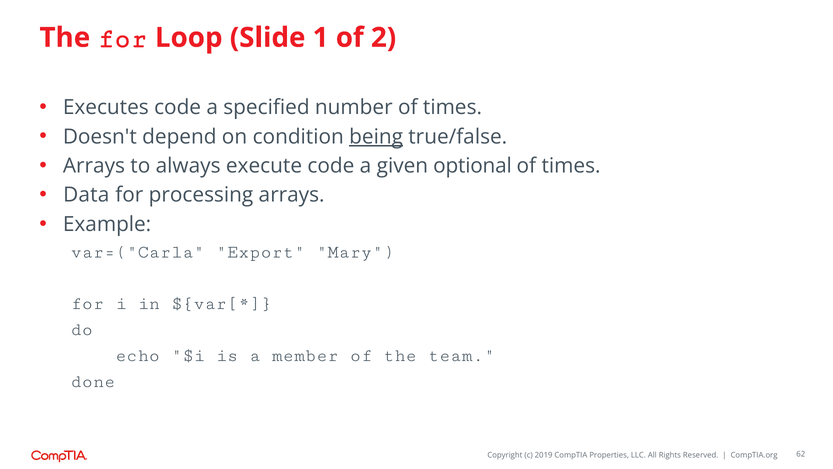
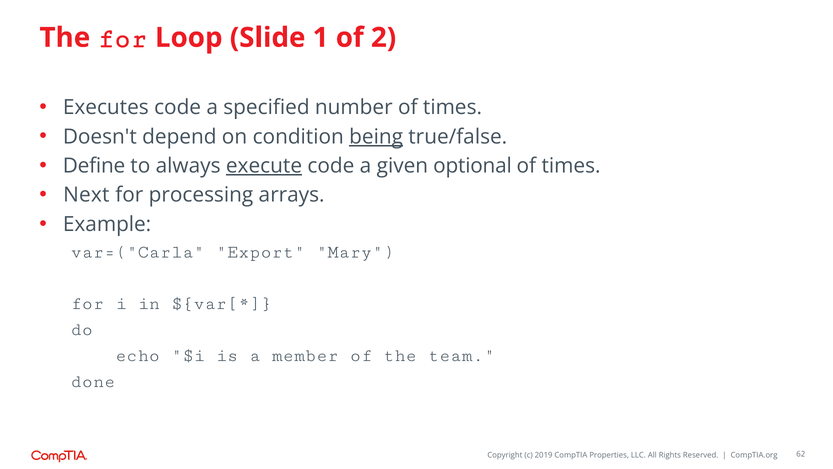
Arrays: Arrays -> Define (94, 166)
execute underline: none -> present (264, 166)
Data: Data -> Next (86, 195)
